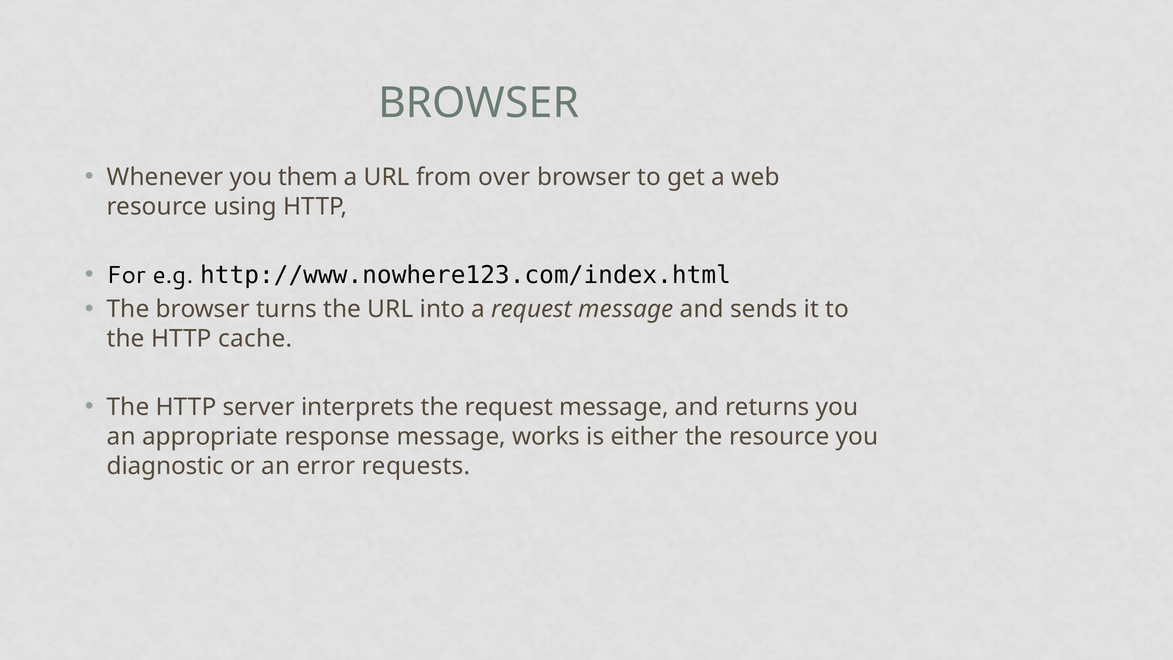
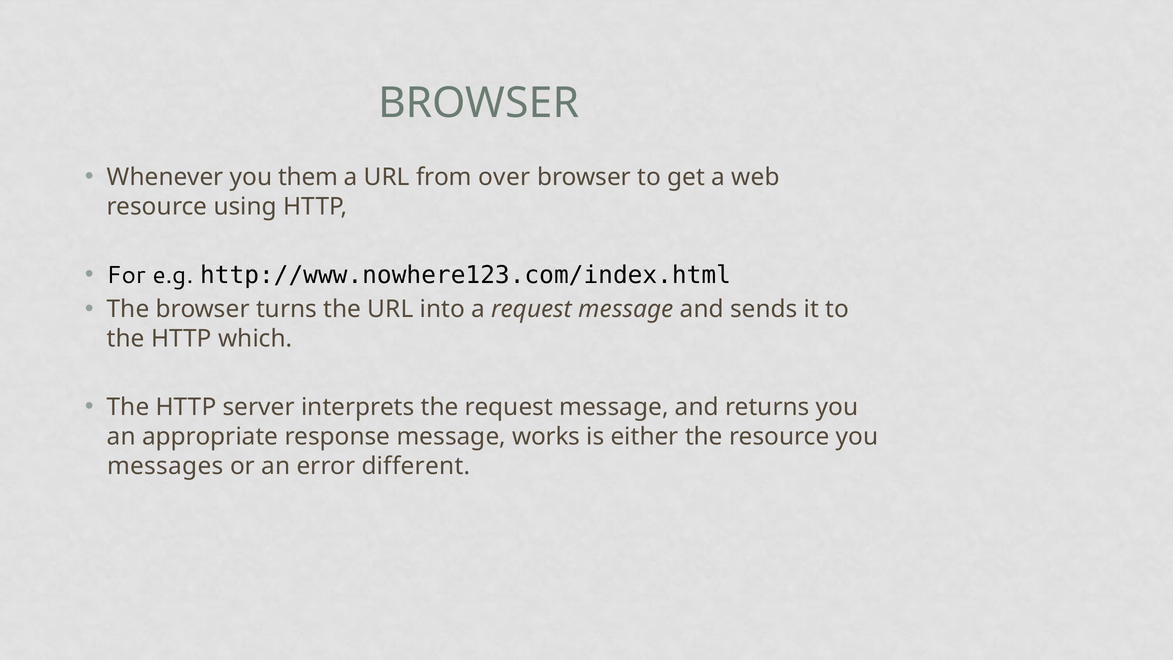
cache: cache -> which (255, 339)
diagnostic: diagnostic -> messages (165, 466)
requests: requests -> different (416, 466)
